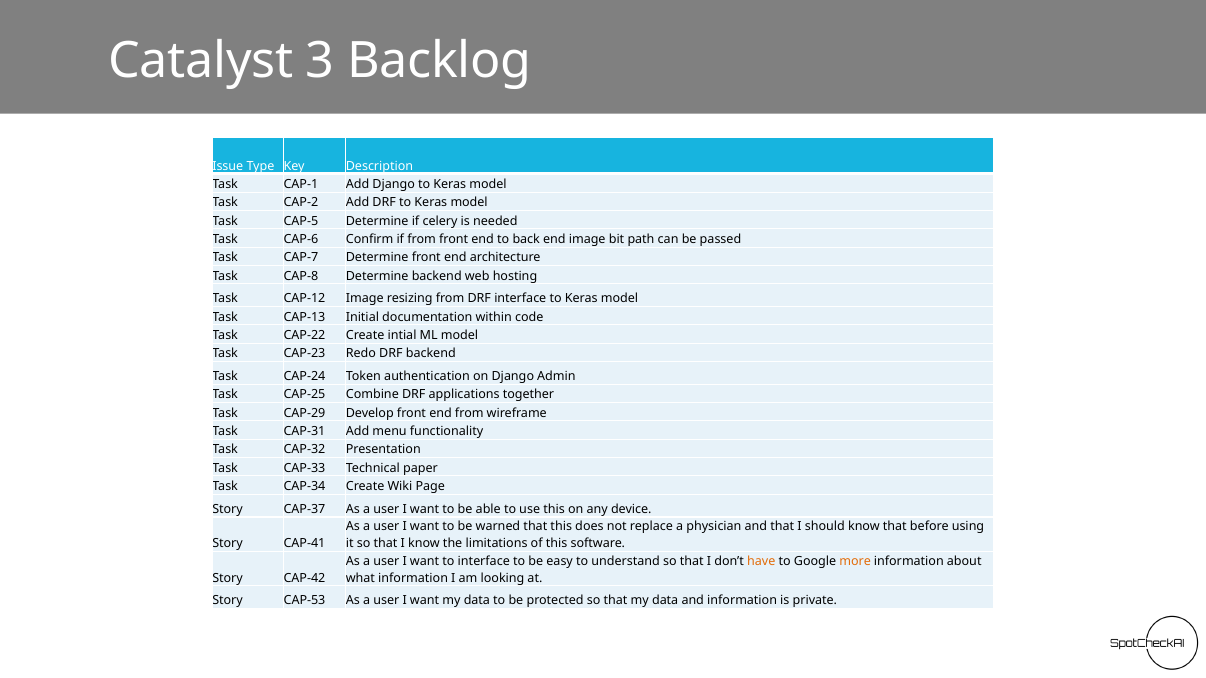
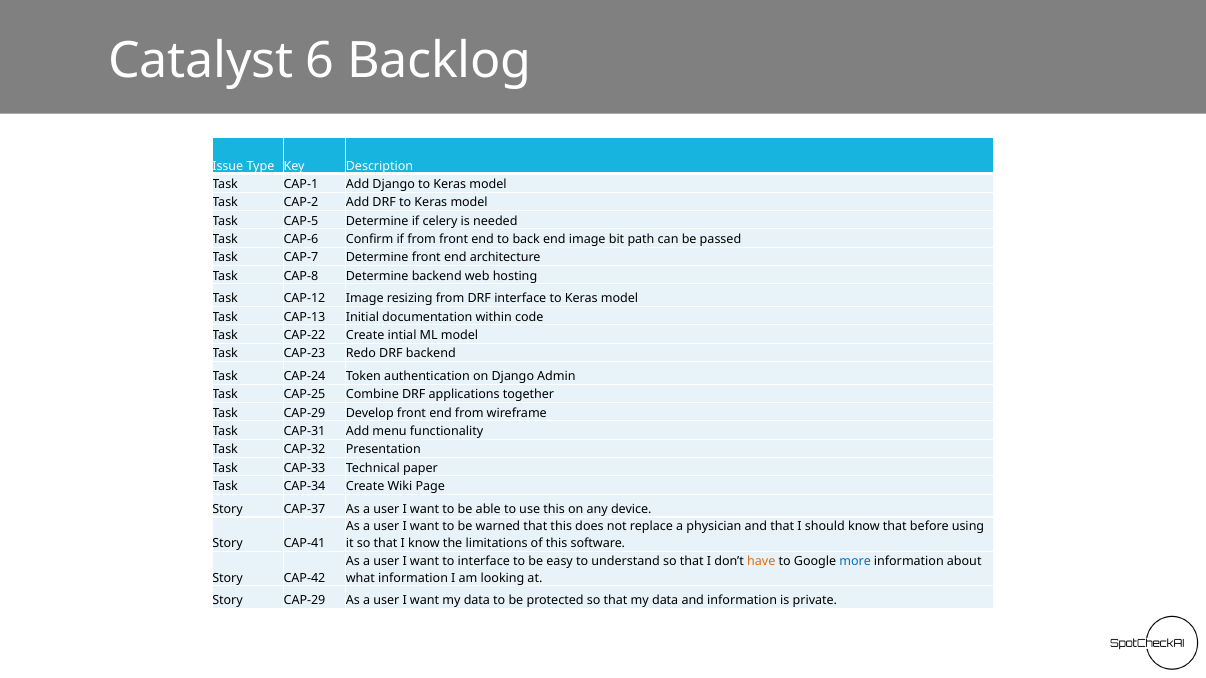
3: 3 -> 6 (320, 61)
more colour: orange -> blue (855, 561)
Story CAP-53: CAP-53 -> CAP-29 (305, 601)
